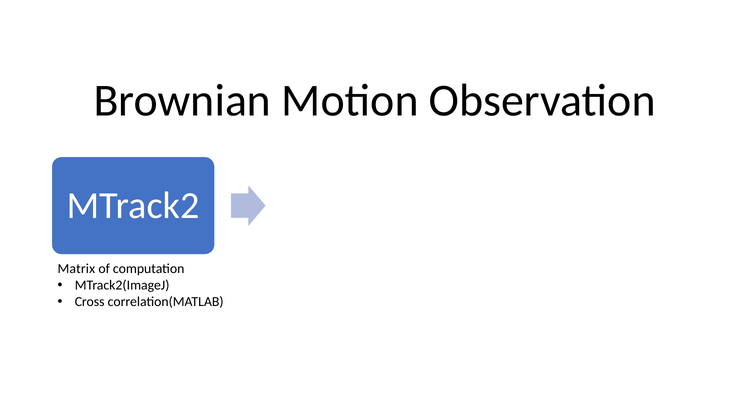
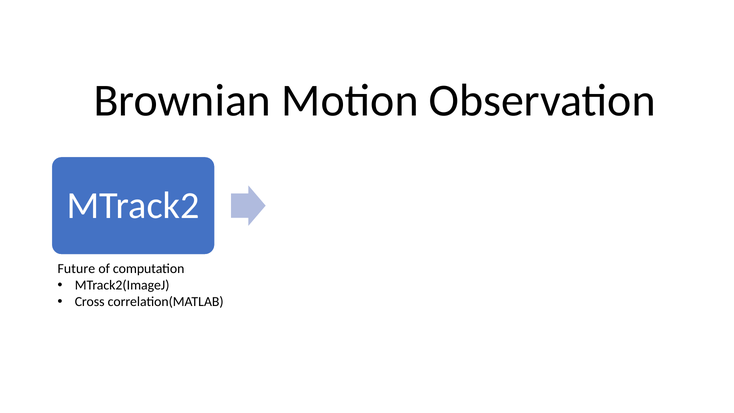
Matrix: Matrix -> Future (76, 269)
